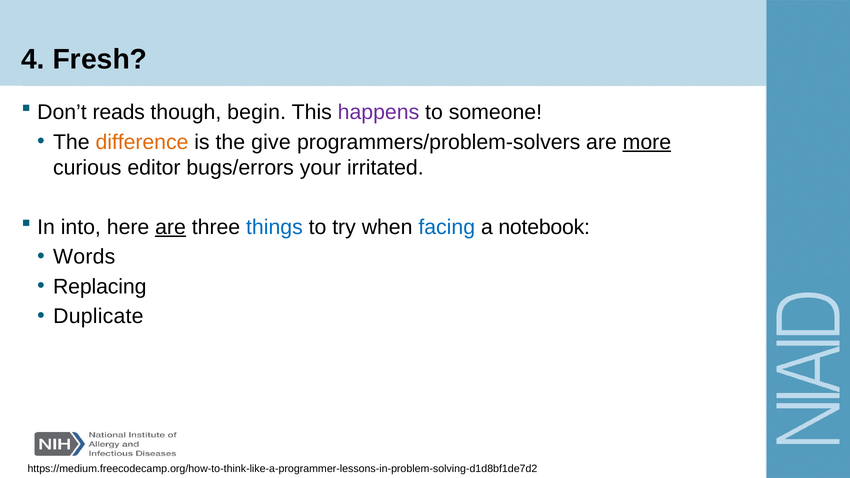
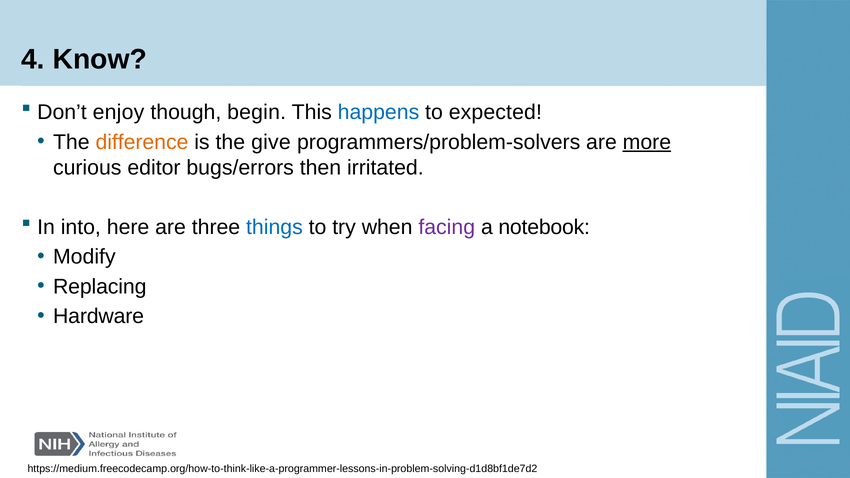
Fresh: Fresh -> Know (100, 60)
reads: reads -> enjoy (118, 112)
happens colour: purple -> blue (378, 112)
someone: someone -> expected (495, 112)
your: your -> then (320, 168)
are underline: present -> none (171, 227)
facing colour: blue -> purple (447, 227)
Words: Words -> Modify (84, 257)
Duplicate: Duplicate -> Hardware (99, 316)
